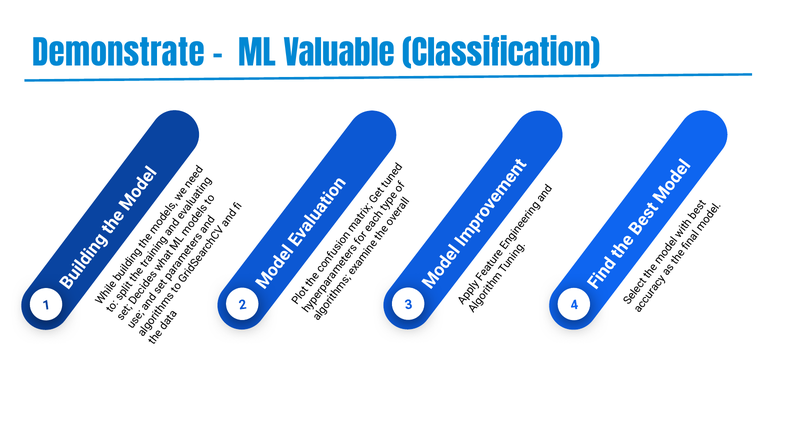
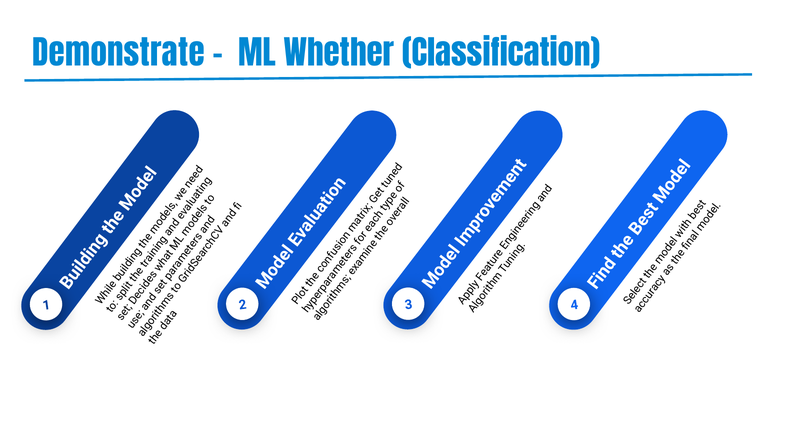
Valuable: Valuable -> Whether (339, 55)
